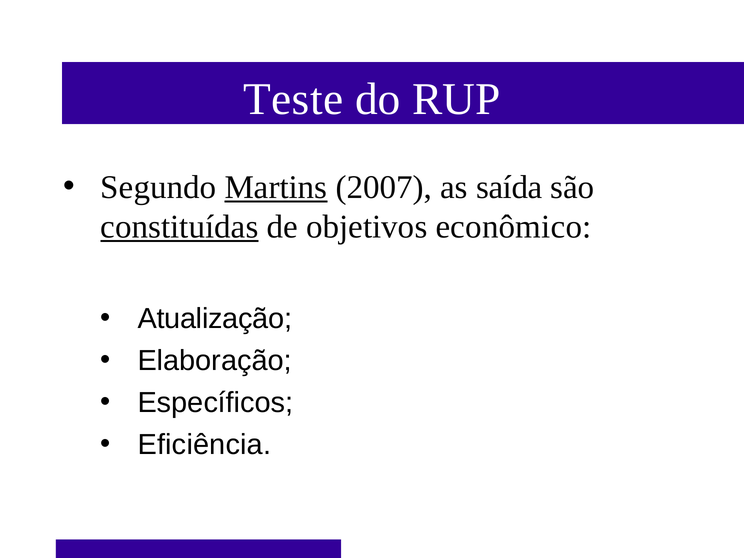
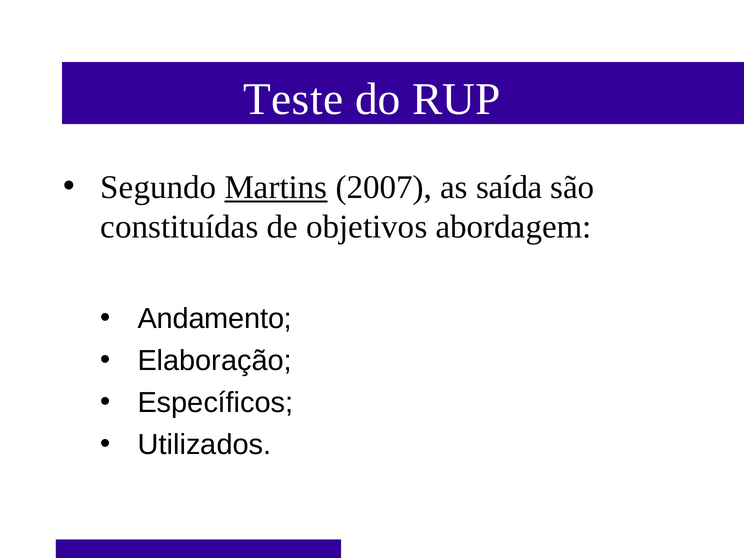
constituídas underline: present -> none (179, 227)
econômico: econômico -> abordagem (514, 227)
Atualização: Atualização -> Andamento (215, 319)
Eficiência: Eficiência -> Utilizados (205, 445)
